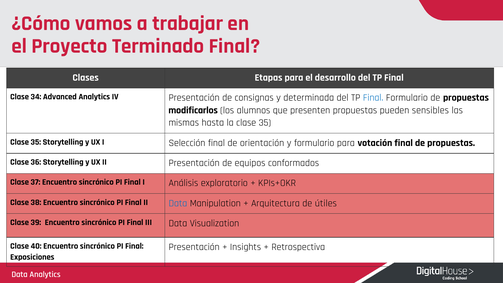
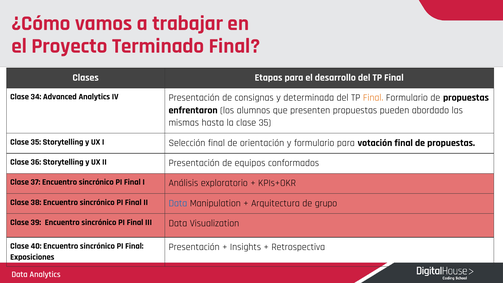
Final colour: blue -> orange (373, 98)
modificarlos: modificarlos -> enfrentaron (193, 110)
sensibles: sensibles -> abordado (430, 110)
útiles: útiles -> grupo (326, 203)
